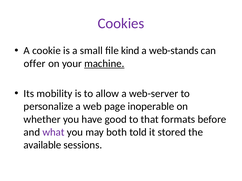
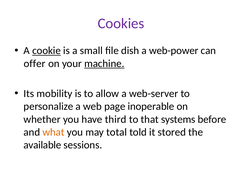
cookie underline: none -> present (47, 51)
kind: kind -> dish (130, 51)
web-stands: web-stands -> web-power (174, 51)
good: good -> third (116, 120)
formats: formats -> systems (178, 120)
what colour: purple -> orange (53, 133)
both: both -> total (117, 133)
